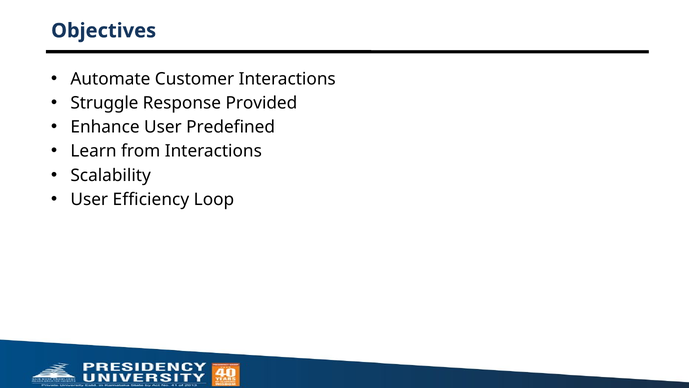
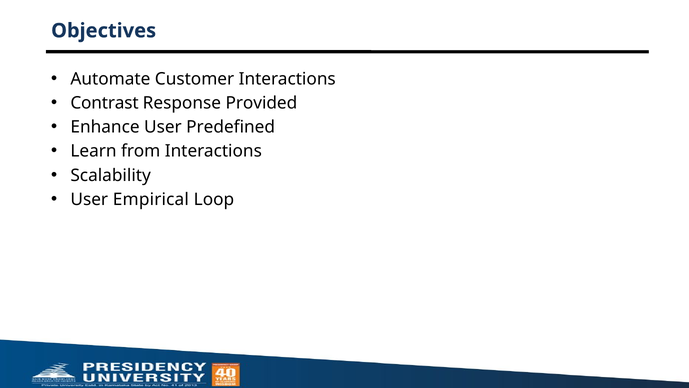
Struggle: Struggle -> Contrast (104, 103)
Efficiency: Efficiency -> Empirical (151, 199)
